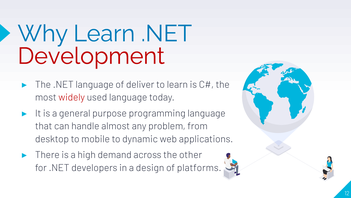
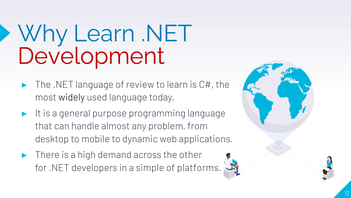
deliver: deliver -> review (140, 84)
widely colour: red -> black (72, 97)
design: design -> simple (150, 167)
